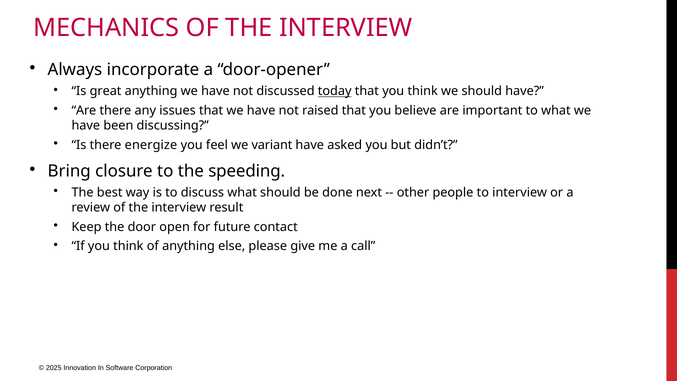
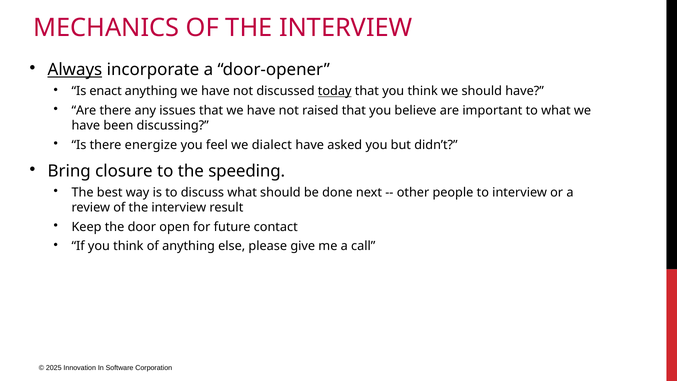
Always underline: none -> present (75, 70)
great: great -> enact (106, 91)
variant: variant -> dialect (272, 145)
